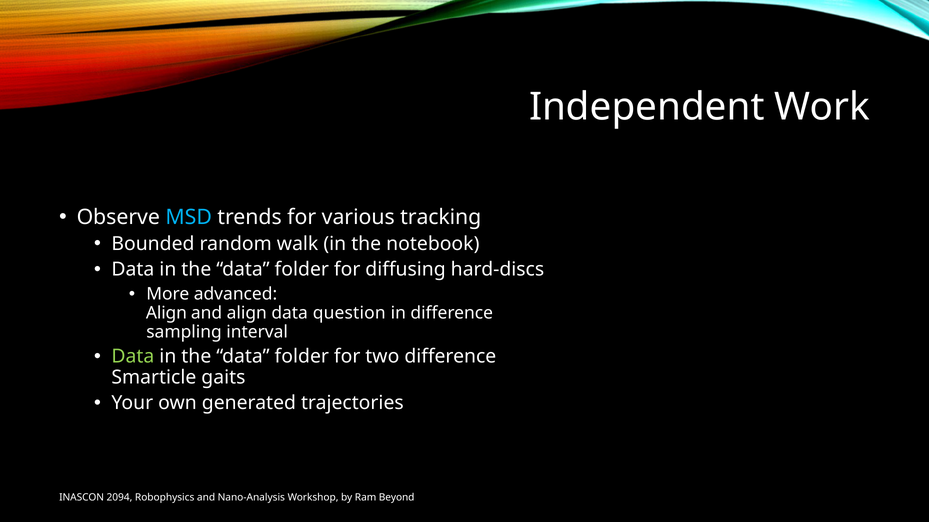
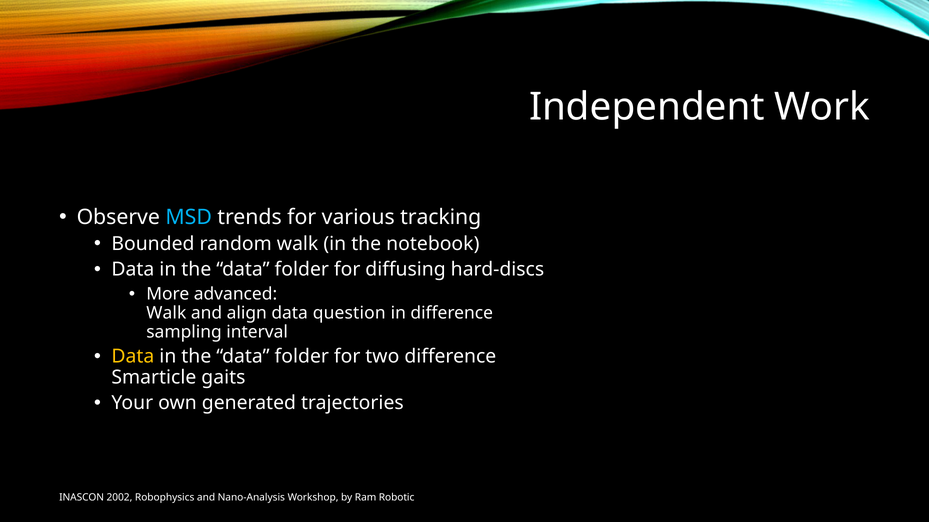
Align: Align -> Walk (166, 313)
Data colour: light green -> yellow (133, 357)
2094: 2094 -> 2002 (119, 498)
Beyond: Beyond -> Robotic (397, 498)
